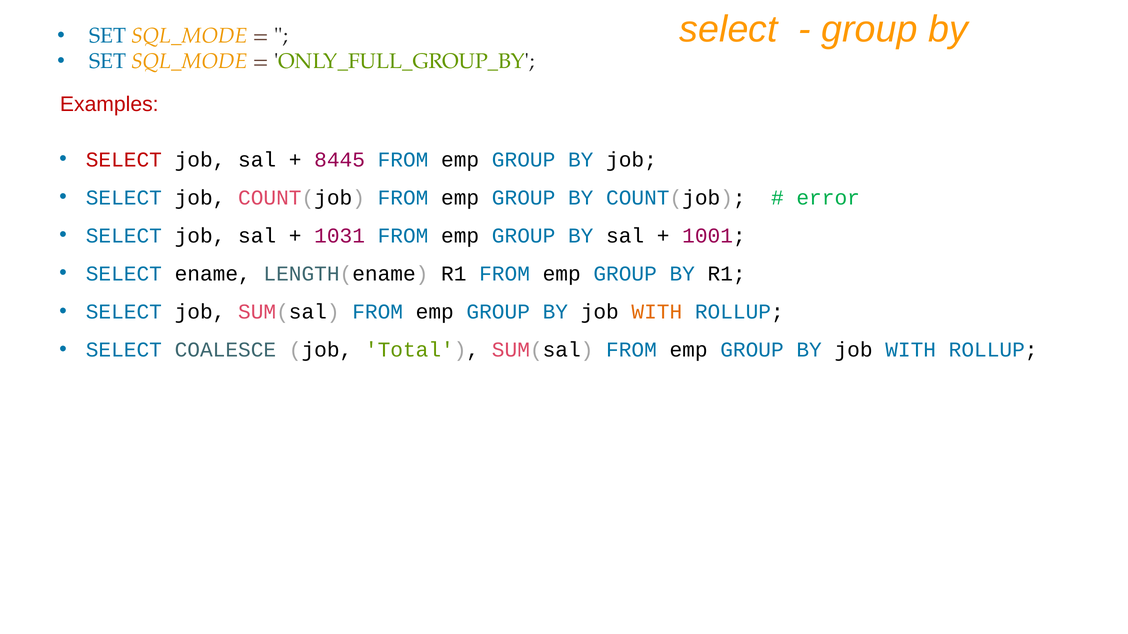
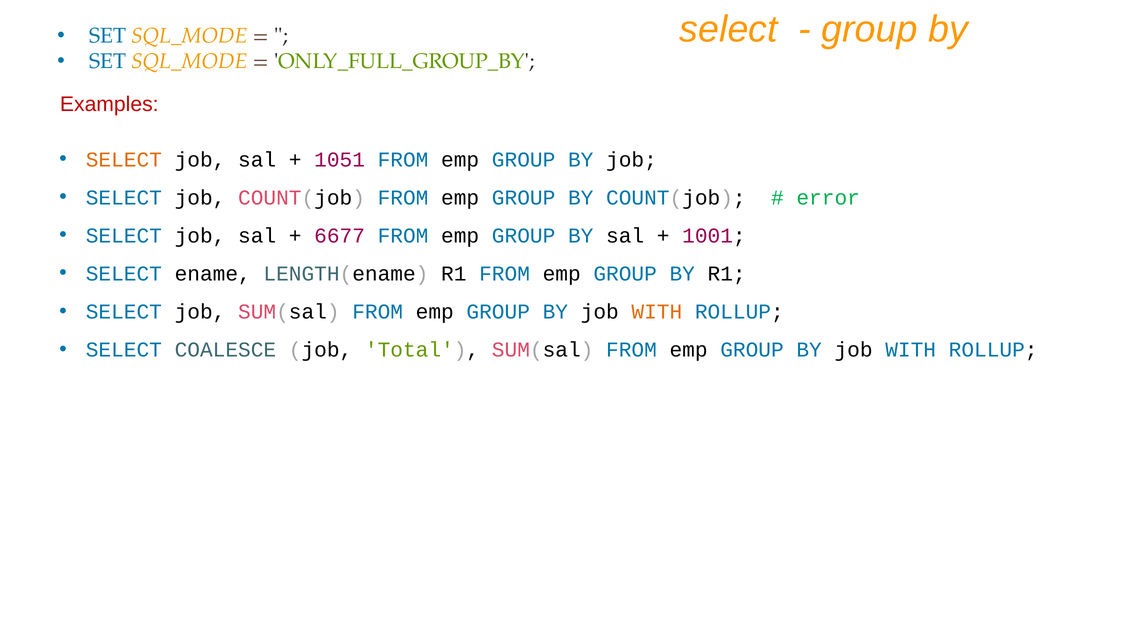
SELECT colour: red -> orange (124, 160)
8445: 8445 -> 1051 (340, 160)
1031: 1031 -> 6677 (340, 236)
